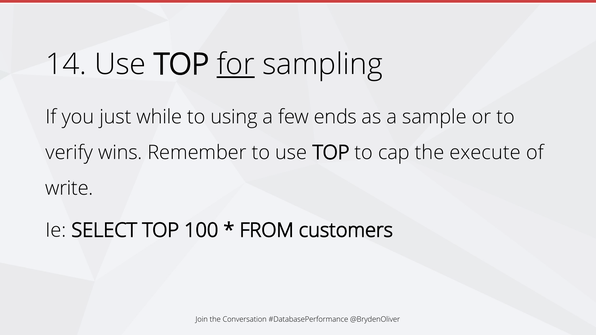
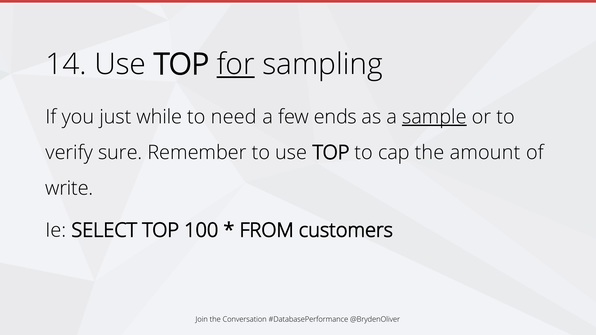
using: using -> need (234, 117)
sample underline: none -> present (434, 117)
wins: wins -> sure (120, 153)
execute: execute -> amount (485, 153)
